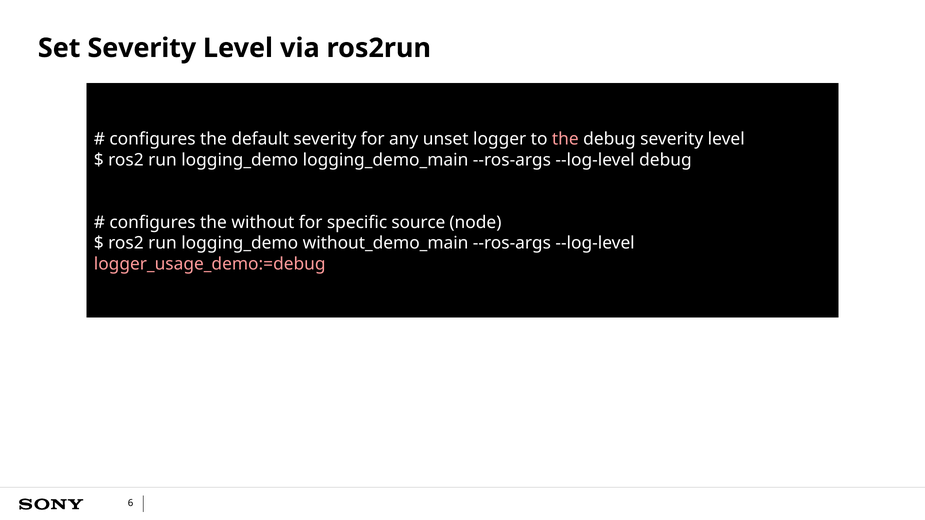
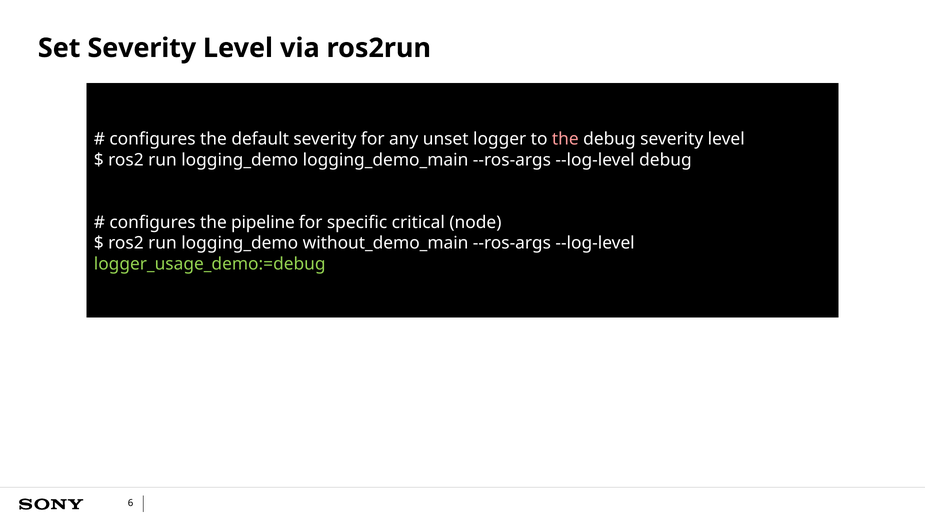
without: without -> pipeline (263, 222)
source: source -> critical (418, 222)
logger_usage_demo:=debug colour: pink -> light green (210, 264)
